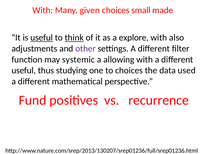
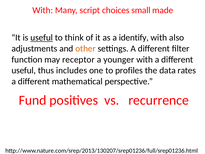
given: given -> script (90, 10)
think underline: present -> none (74, 38)
explore: explore -> identify (134, 38)
other colour: purple -> orange (86, 49)
systemic: systemic -> receptor (78, 59)
allowing: allowing -> younger (119, 59)
studying: studying -> includes (72, 70)
to choices: choices -> profiles (129, 70)
used: used -> rates (187, 70)
